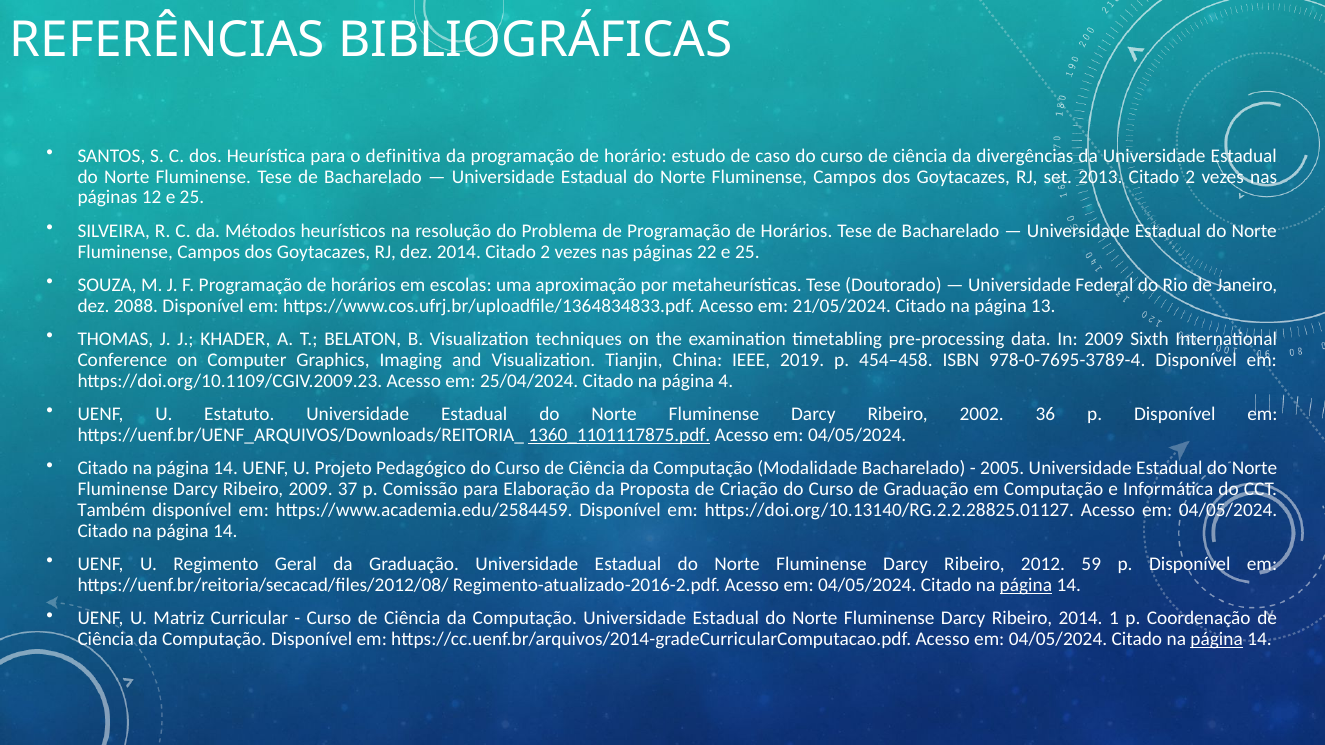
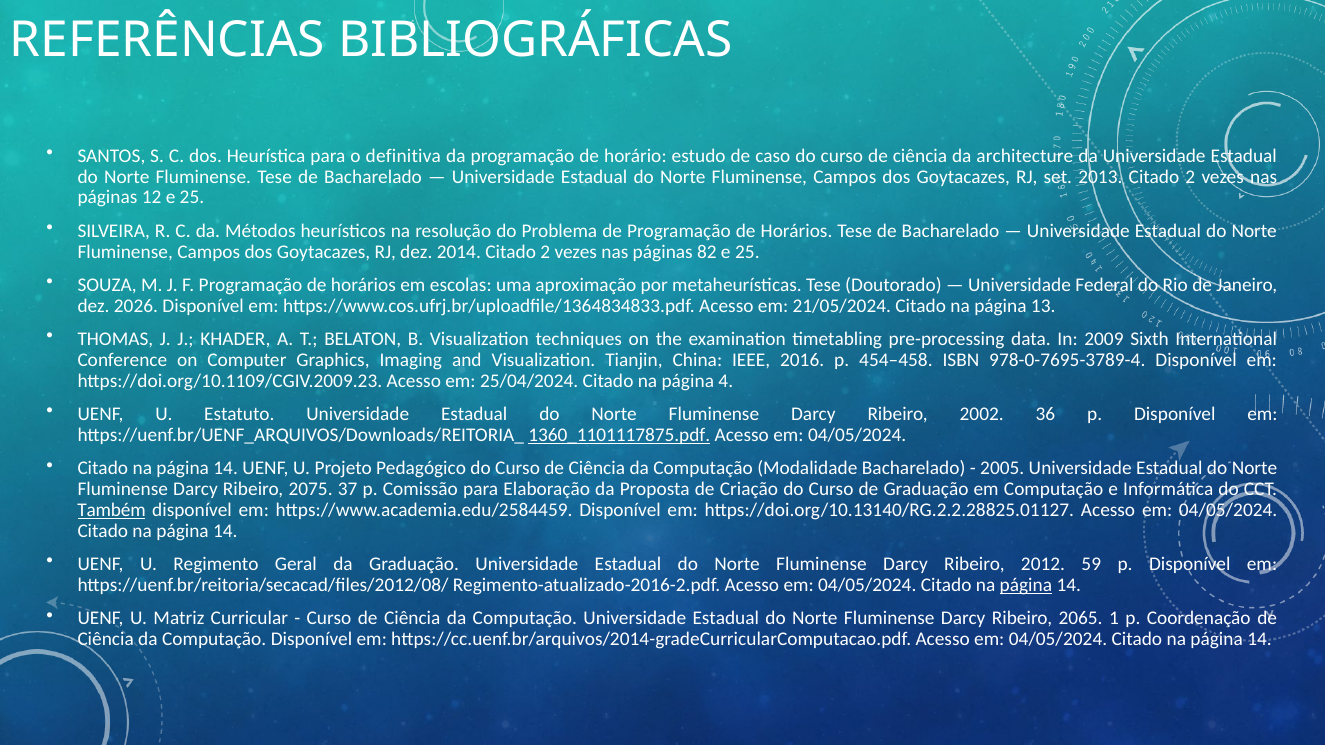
divergências: divergências -> architecture (1025, 156)
22: 22 -> 82 (707, 252)
2088: 2088 -> 2026 (136, 306)
2019: 2019 -> 2016 (802, 360)
Ribeiro 2009: 2009 -> 2075 (311, 489)
Também underline: none -> present (112, 510)
Ribeiro 2014: 2014 -> 2065 (1081, 619)
página underline: present -> none (1217, 640)
